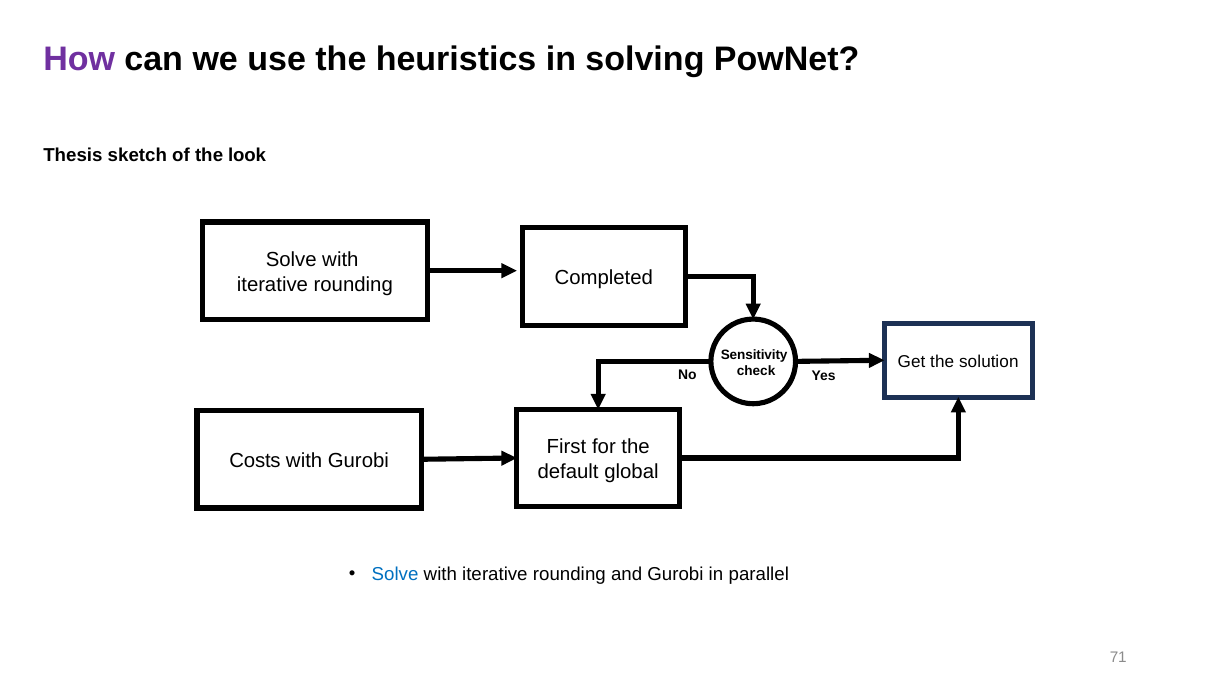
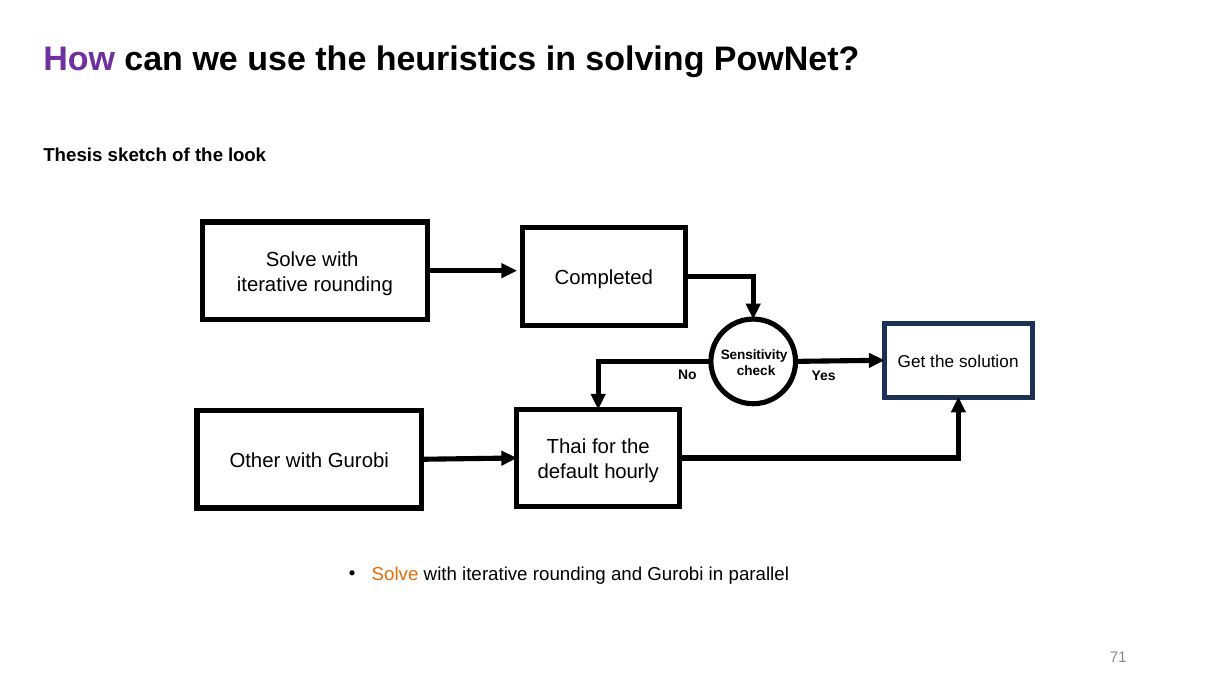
First: First -> Thai (566, 447)
Costs: Costs -> Other (255, 461)
global: global -> hourly (632, 472)
Solve colour: blue -> orange (395, 575)
